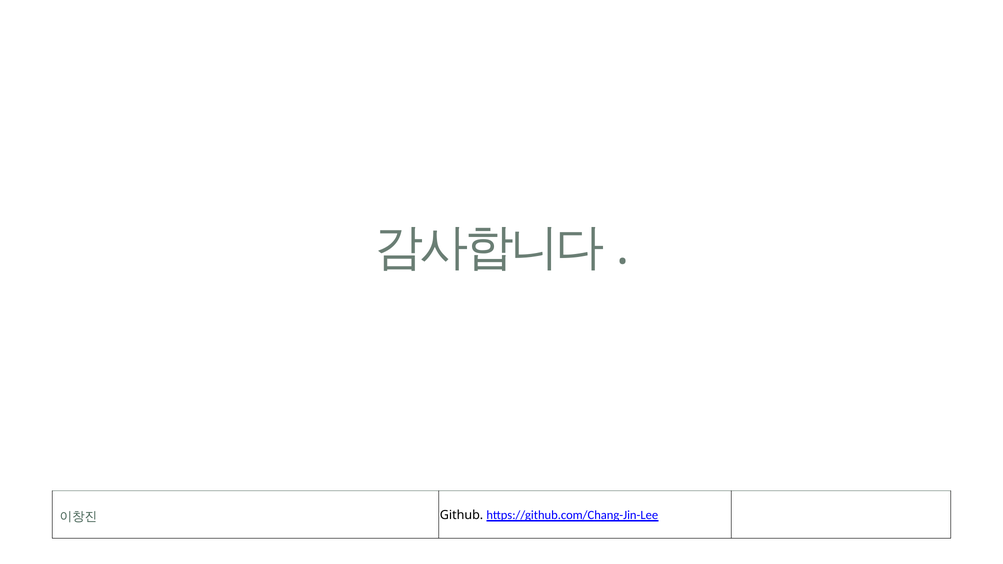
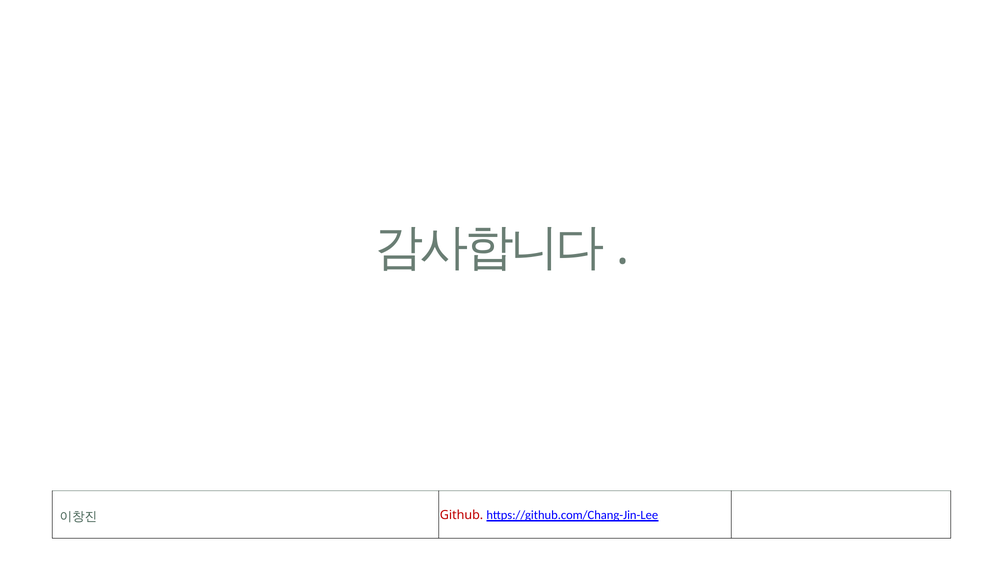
Github colour: black -> red (462, 515)
